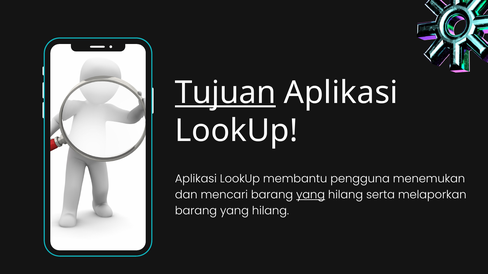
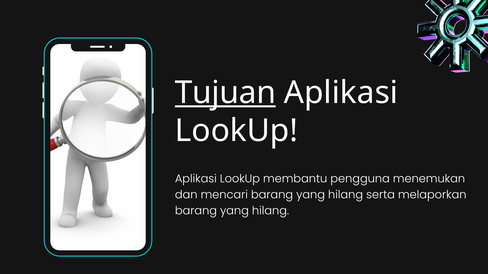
yang underline: present -> none (311, 195)
